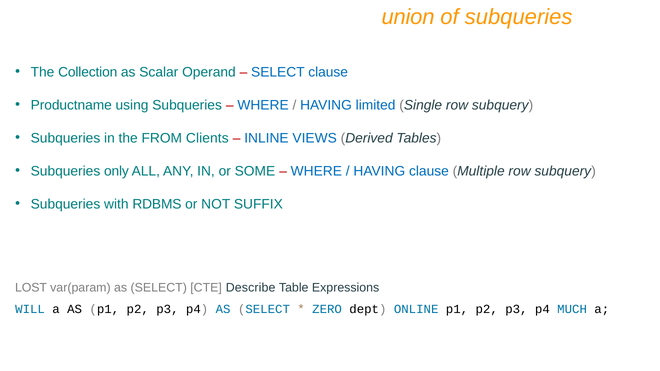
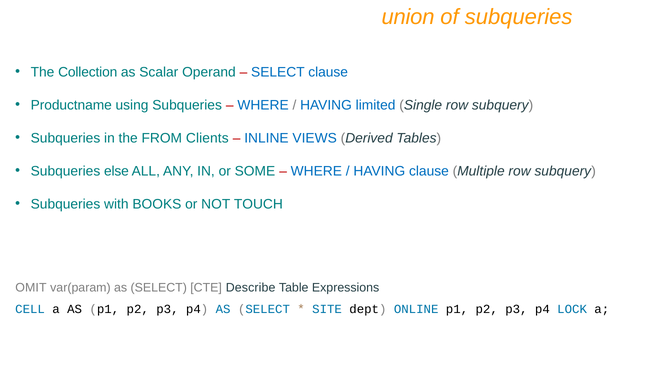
only: only -> else (116, 171)
RDBMS: RDBMS -> BOOKS (157, 204)
SUFFIX: SUFFIX -> TOUCH (258, 204)
LOST: LOST -> OMIT (31, 288)
WILL: WILL -> CELL (30, 309)
ZERO: ZERO -> SITE (327, 309)
MUCH: MUCH -> LOCK (572, 309)
